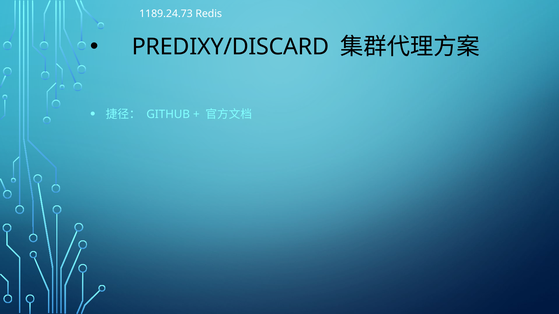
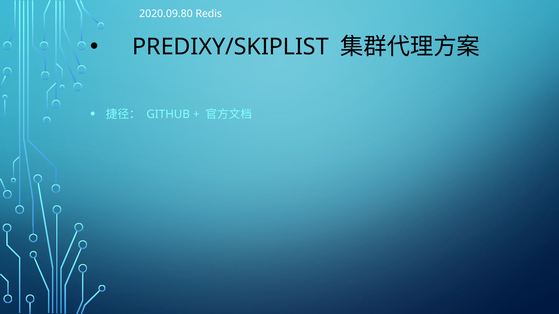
1189.24.73: 1189.24.73 -> 2020.09.80 (166, 14)
PREDIXY/DISCARD: PREDIXY/DISCARD -> PREDIXY/SKIPLIST (230, 47)
